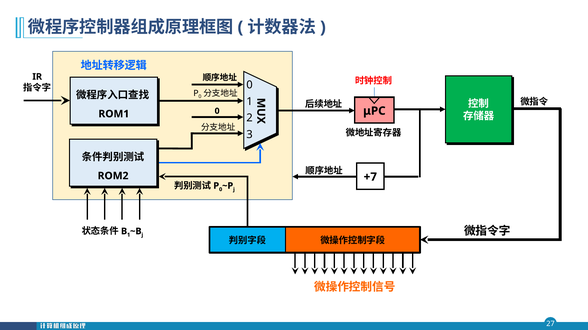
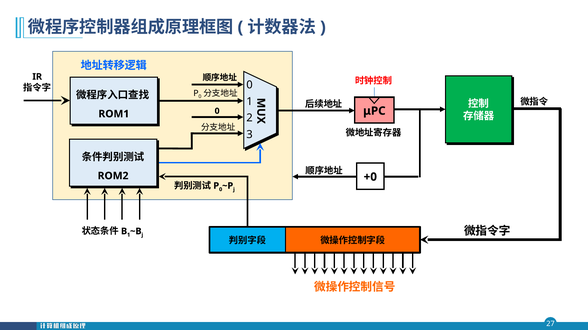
+7: +7 -> +0 (370, 177)
